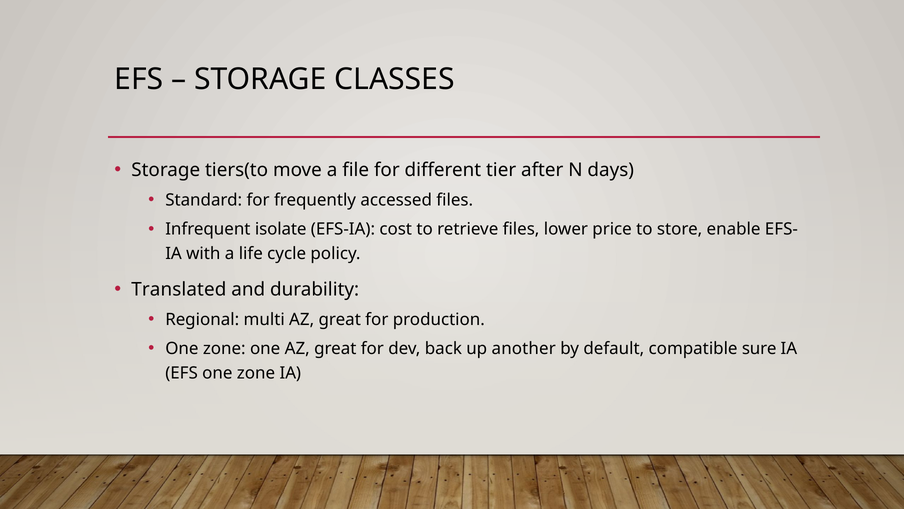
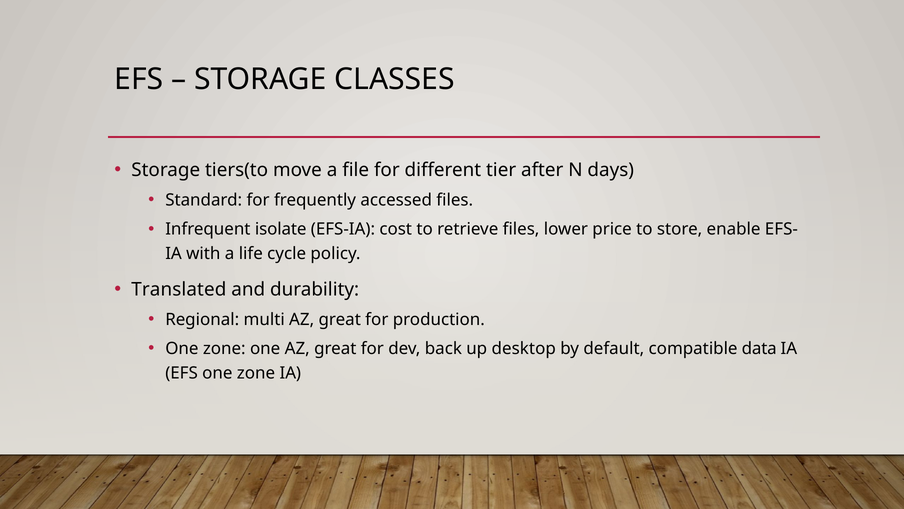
another: another -> desktop (524, 348)
sure: sure -> data (759, 348)
